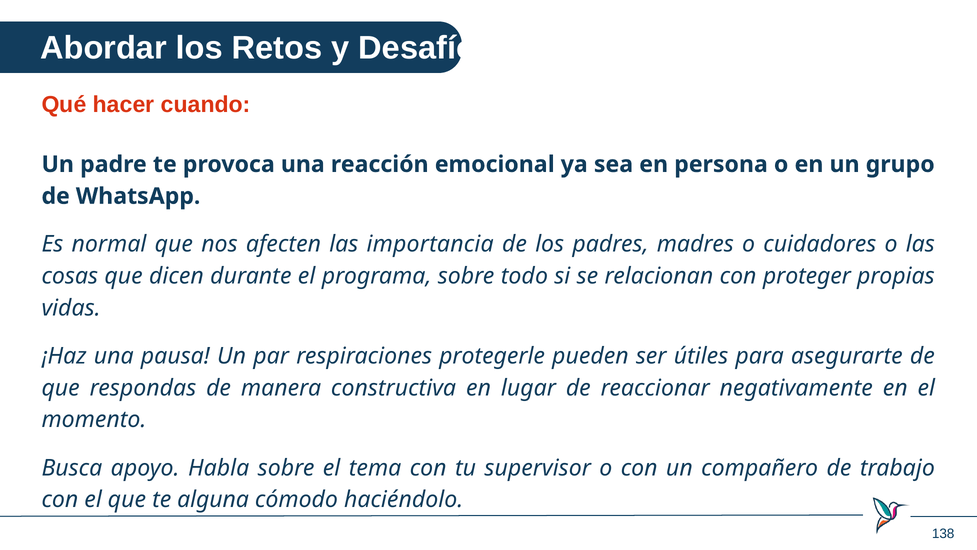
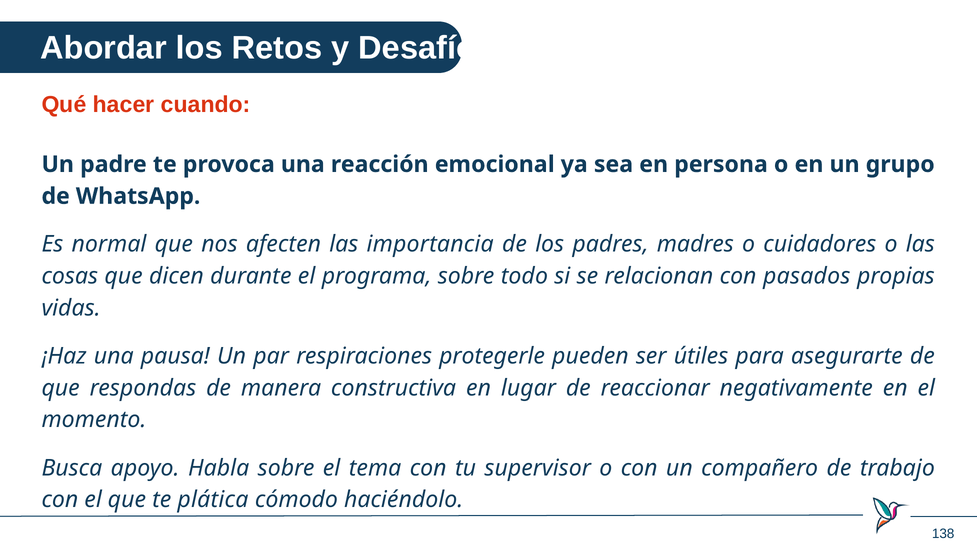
proteger: proteger -> pasados (807, 276)
alguna: alguna -> plática (213, 499)
